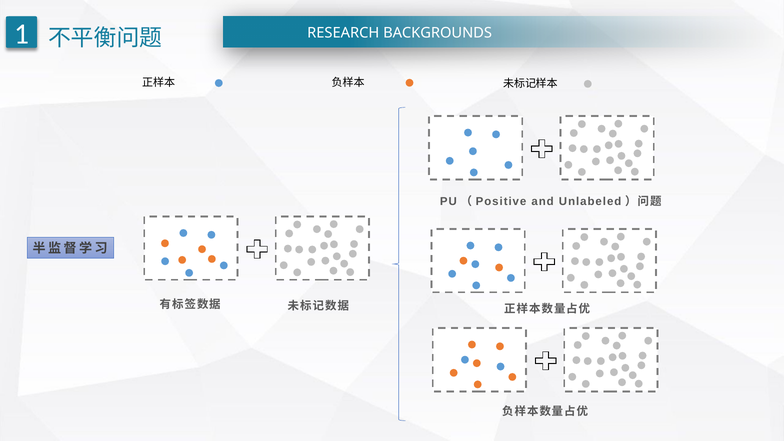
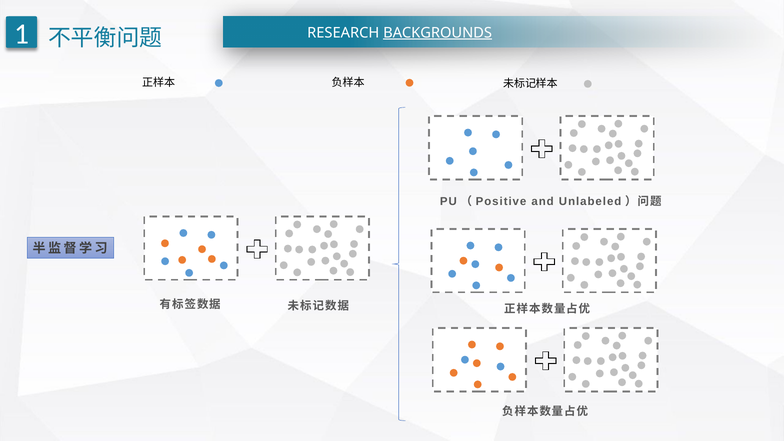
BACKGROUNDS underline: none -> present (438, 33)
